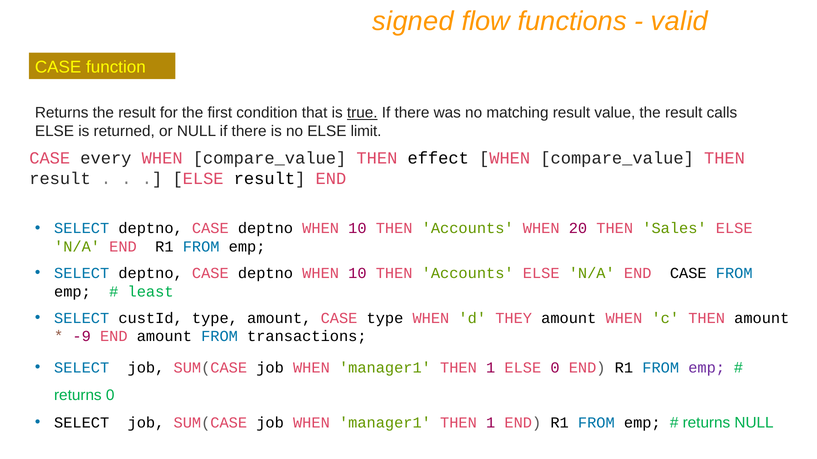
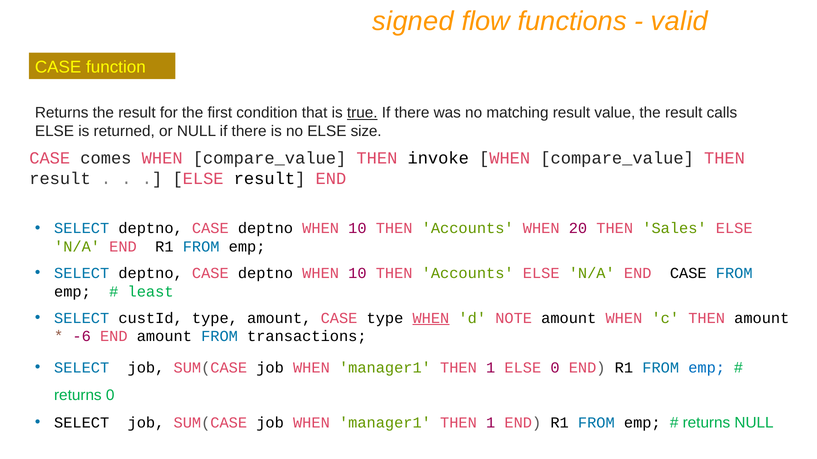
limit: limit -> size (366, 131)
every: every -> comes (106, 158)
effect: effect -> invoke (438, 158)
WHEN underline: none -> present (431, 318)
THEY: THEY -> NOTE (514, 318)
-9: -9 -> -6 (82, 337)
emp colour: purple -> blue (707, 368)
